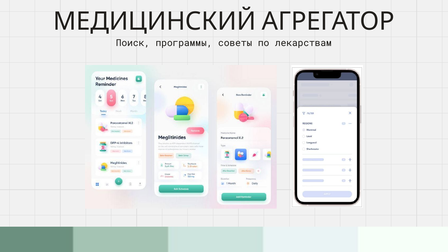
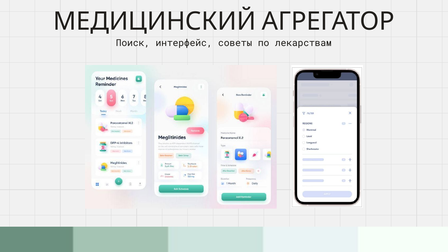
программы: программы -> интерфейс (184, 43)
